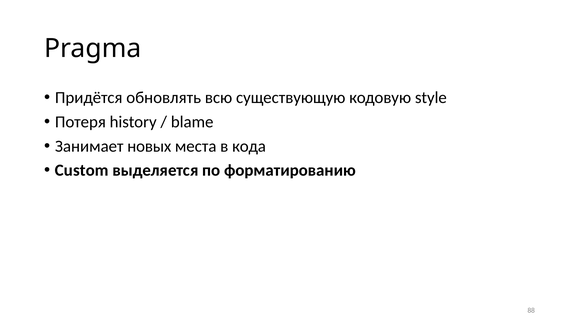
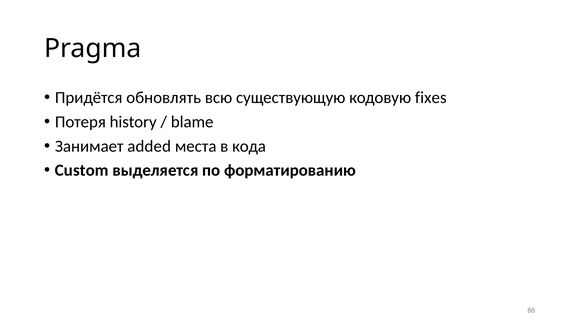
style: style -> fixes (431, 98)
новых: новых -> added (149, 146)
